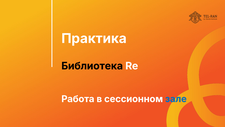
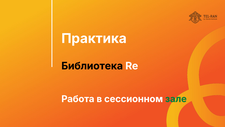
зале colour: blue -> green (176, 99)
